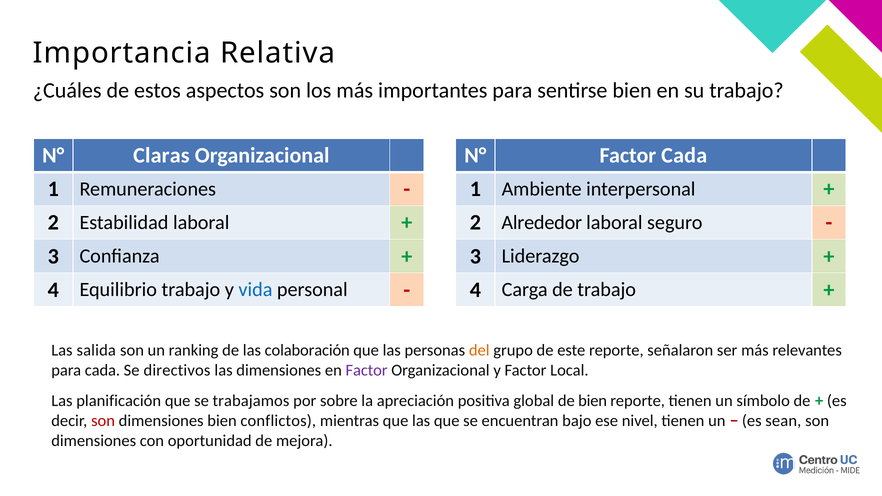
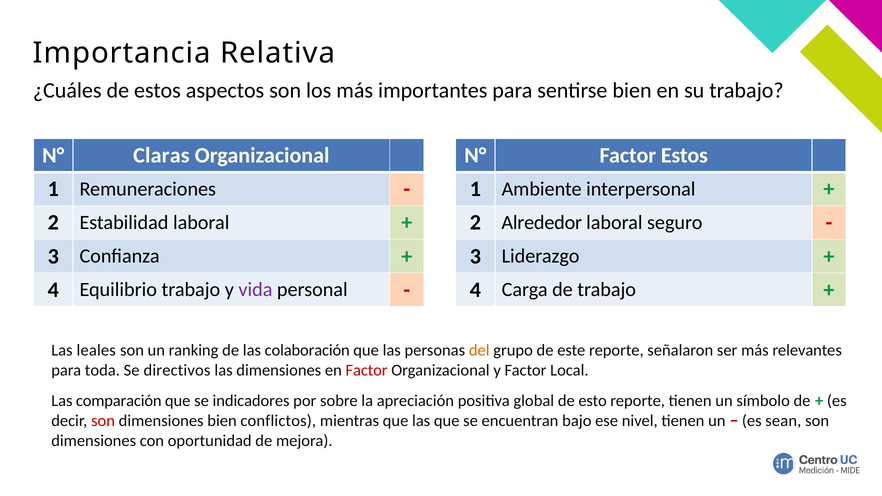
Factor Cada: Cada -> Estos (684, 156)
vida colour: blue -> purple (255, 290)
salida: salida -> leales (96, 350)
para cada: cada -> toda (102, 370)
Factor colour: purple -> red (367, 370)
planificación: planificación -> comparación (119, 401)
trabajamos: trabajamos -> indicadores (251, 401)
de bien: bien -> esto (593, 401)
